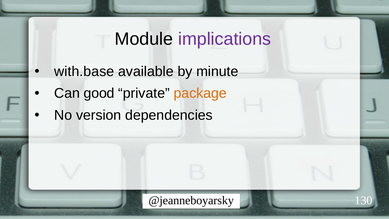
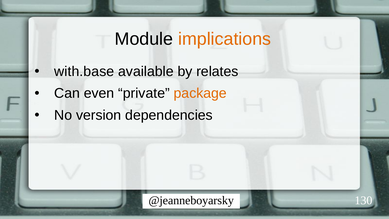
implications colour: purple -> orange (225, 39)
minute: minute -> relates (217, 71)
good: good -> even (99, 93)
